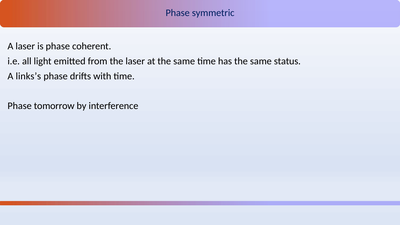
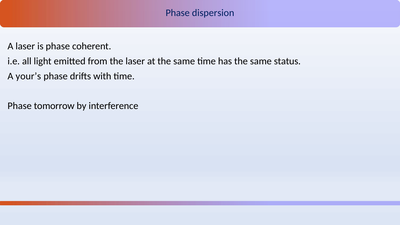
symmetric: symmetric -> dispersion (213, 13)
links’s: links’s -> your’s (28, 76)
